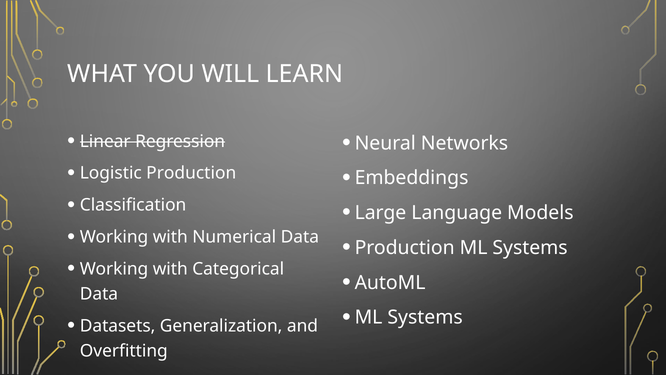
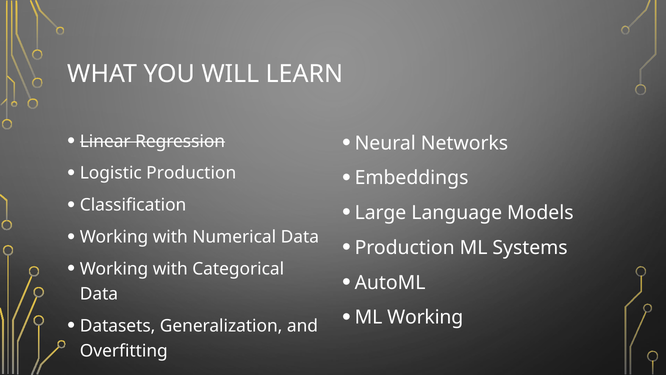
Systems: Systems -> Working (425, 317)
